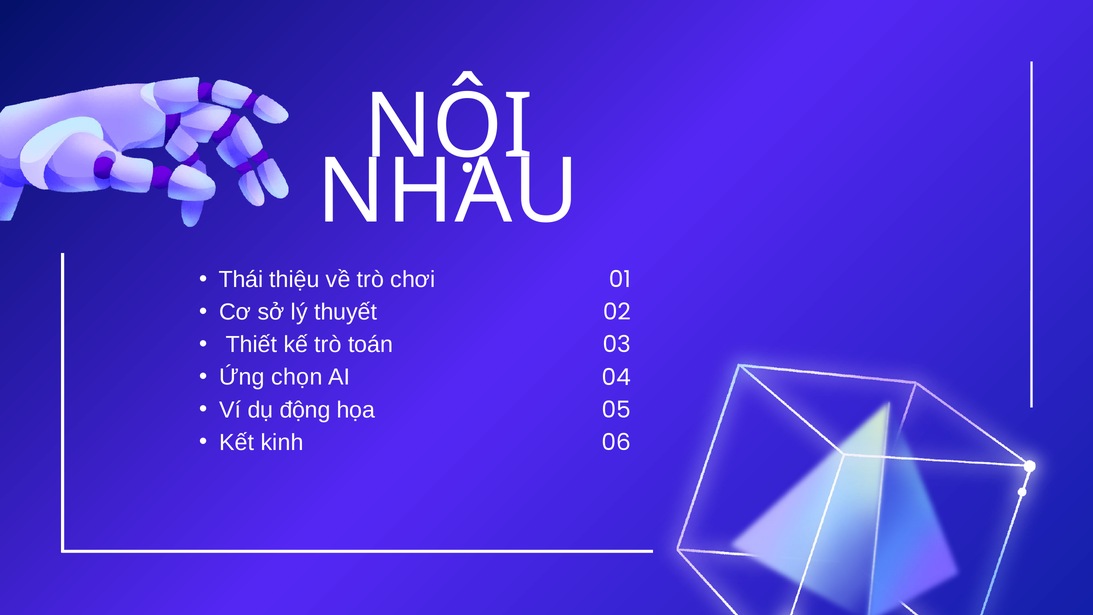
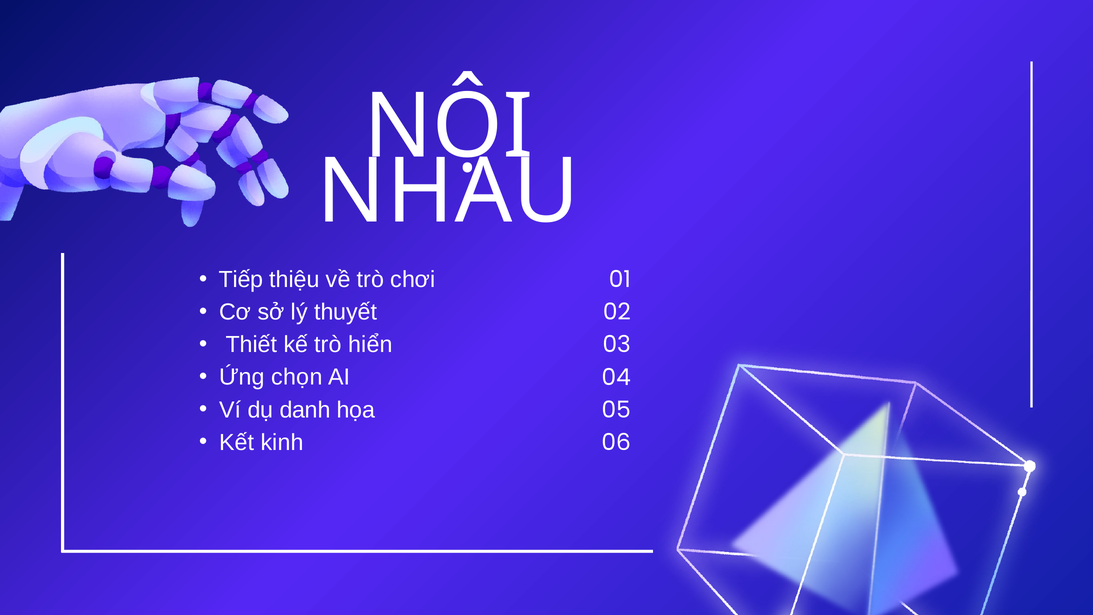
Thái: Thái -> Tiếp (241, 280)
toán: toán -> hiển (370, 345)
động: động -> danh (305, 410)
